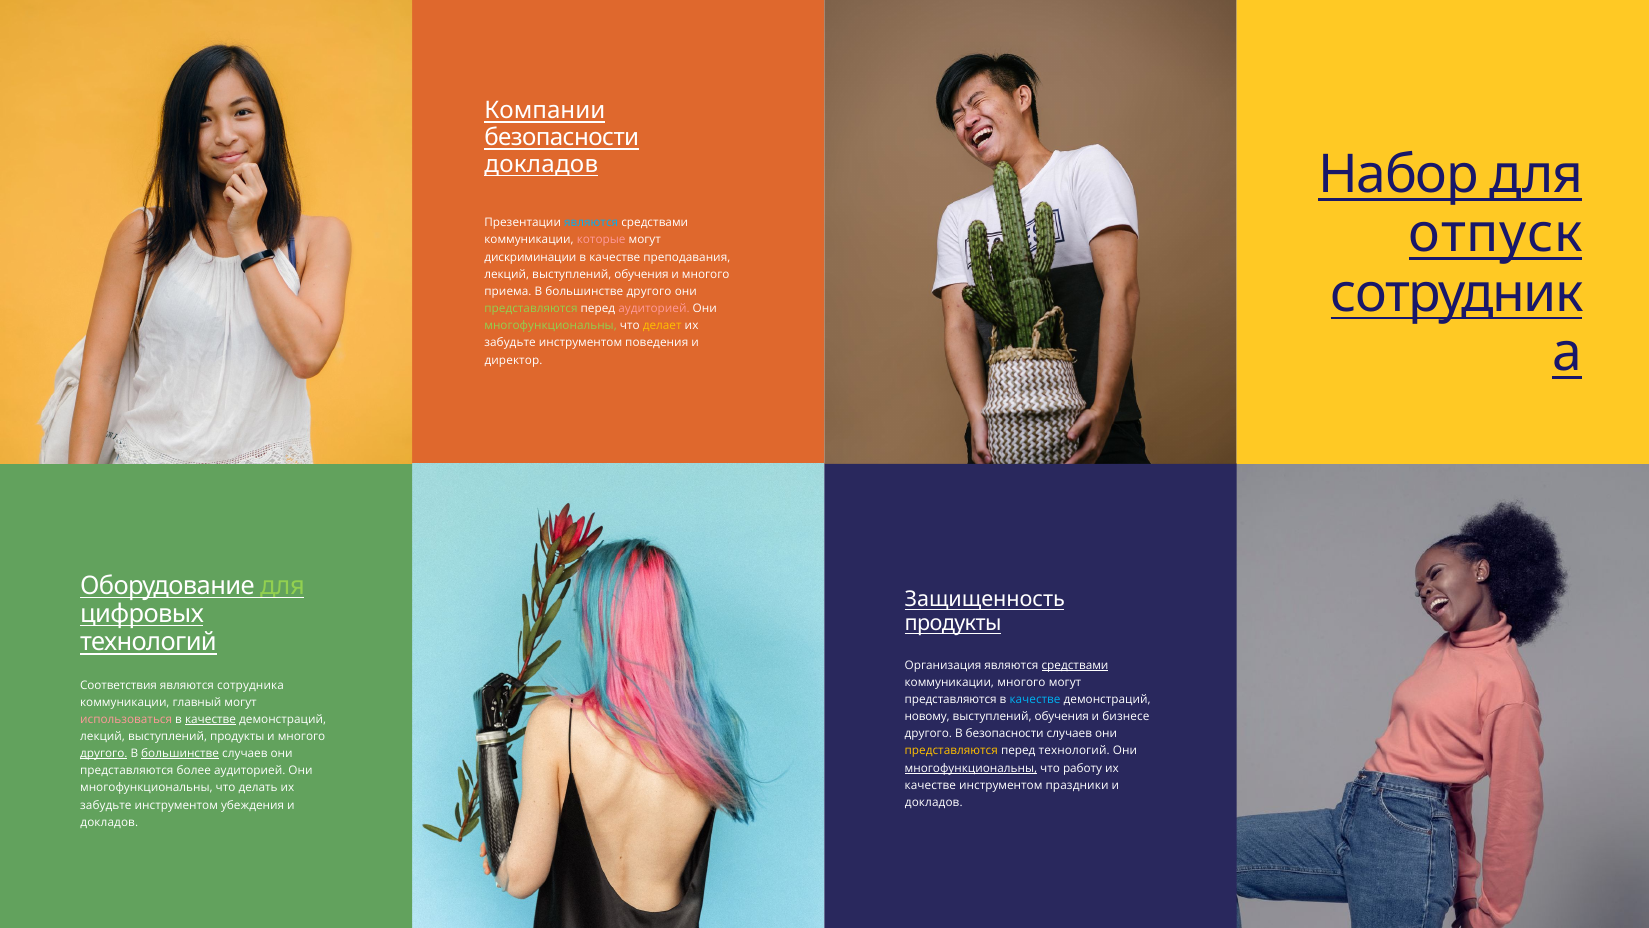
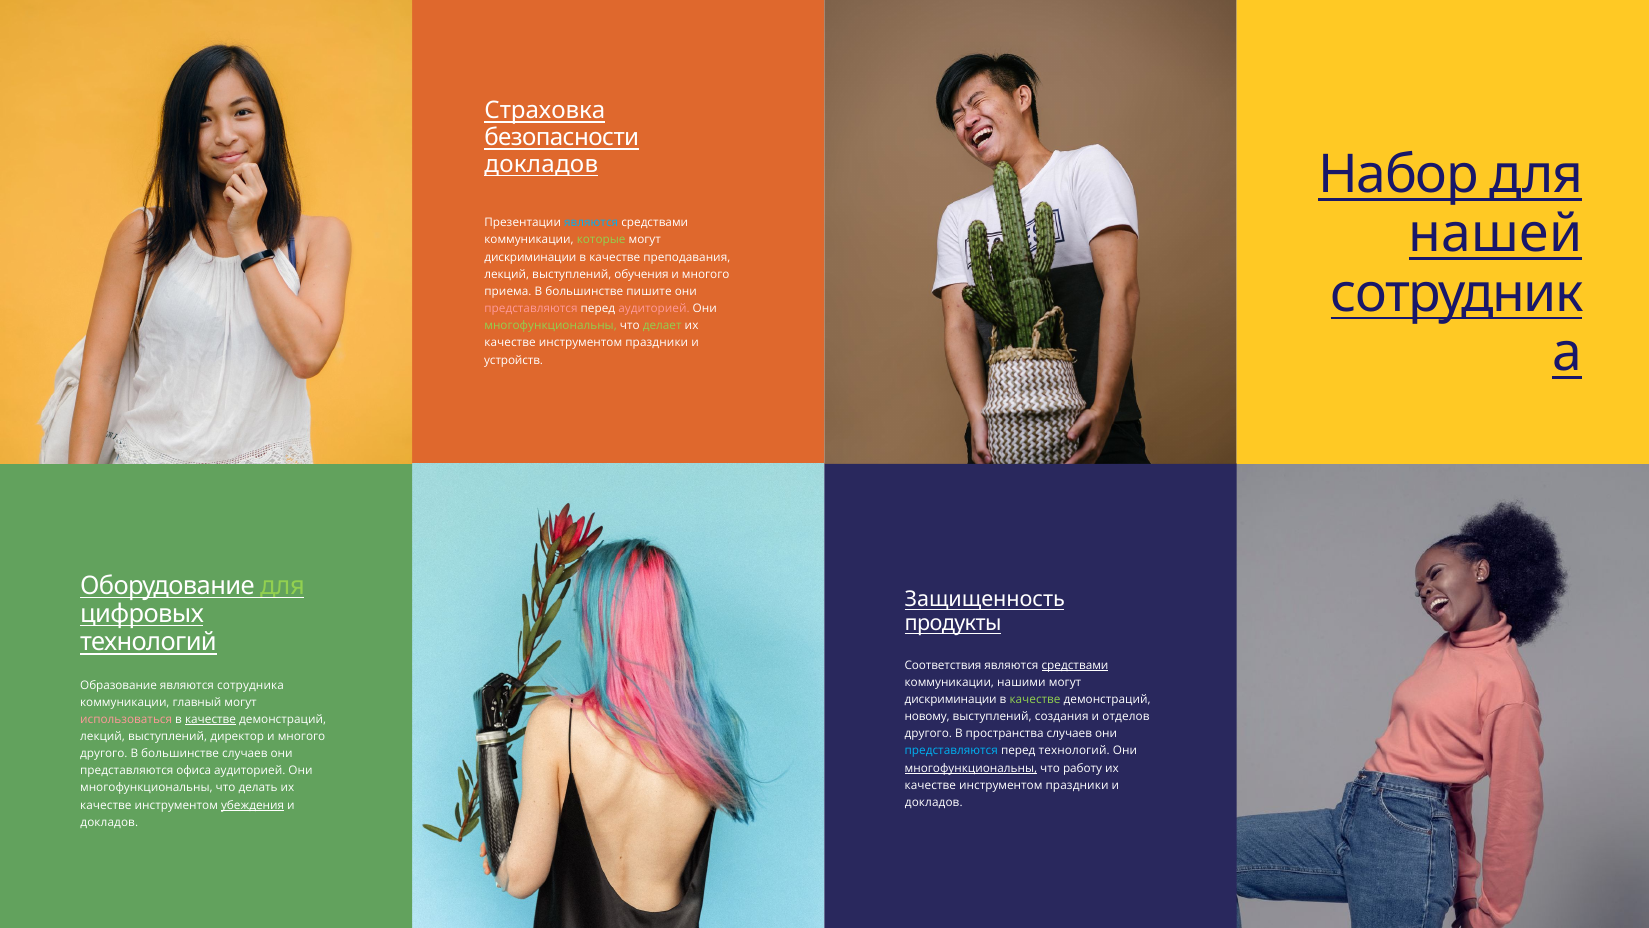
Компании: Компании -> Страховка (545, 111)
отпуск: отпуск -> нашей (1496, 234)
которые colour: pink -> light green (601, 240)
большинстве другого: другого -> пишите (649, 291)
представляются colour: light green -> pink (531, 309)
делает colour: yellow -> light green (662, 326)
забудьте: забудьте -> качестве (510, 343)
поведения: поведения -> праздники (657, 343)
директор: директор -> устройств (514, 360)
Организация: Организация -> Соответствия (943, 665)
коммуникации многого: многого -> нашими (1021, 682)
Соответствия: Соответствия -> Образование (119, 685)
представляются: представляются -> дискриминации (951, 699)
качестве colour: light blue -> light green (1035, 699)
обучения: обучения -> создания (1062, 716)
бизнесе: бизнесе -> отделов (1126, 716)
В безопасности: безопасности -> пространства (1005, 733)
выступлений продукты: продукты -> директор (237, 736)
представляются colour: yellow -> light blue (951, 751)
другого underline: present -> none (104, 753)
большинстве underline: present -> none (180, 753)
более: более -> офиса (194, 770)
забудьте: забудьте -> качестве (106, 805)
убеждения underline: none -> present (253, 805)
